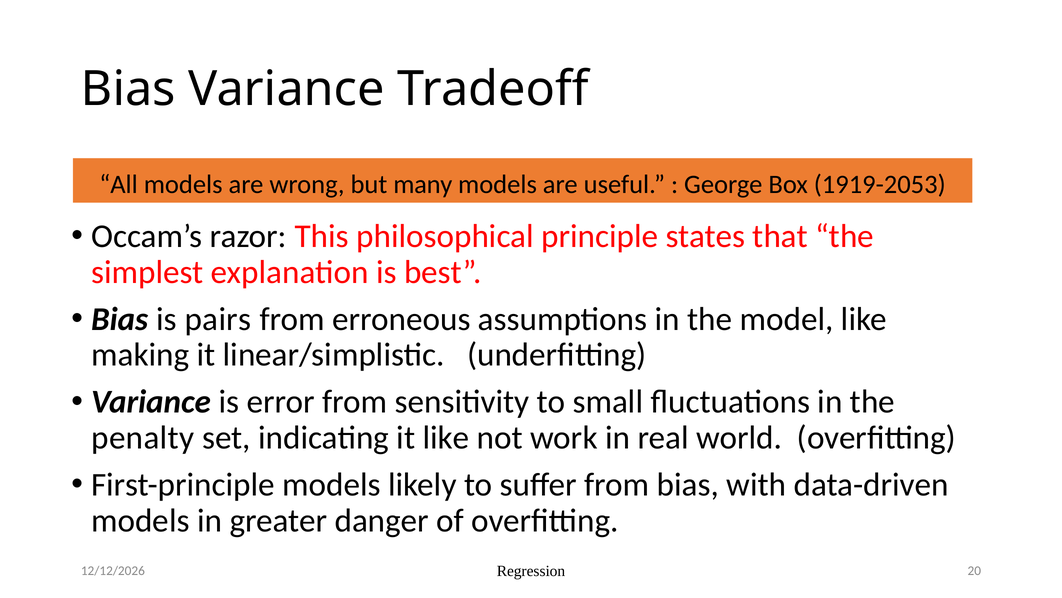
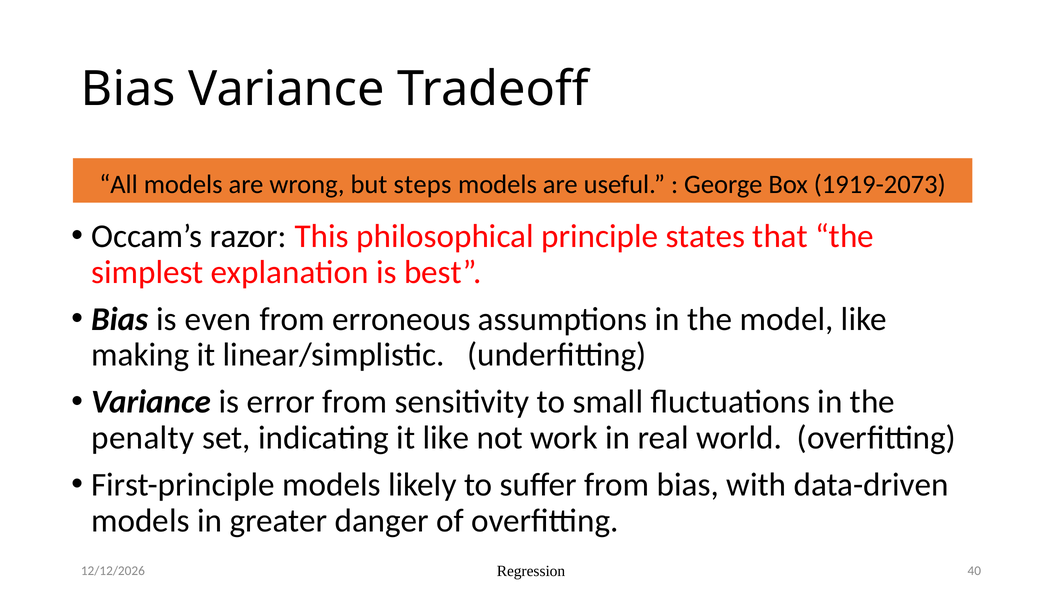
many: many -> steps (423, 184)
1919-2053: 1919-2053 -> 1919-2073 (880, 184)
pairs: pairs -> even (218, 319)
20: 20 -> 40 (974, 570)
